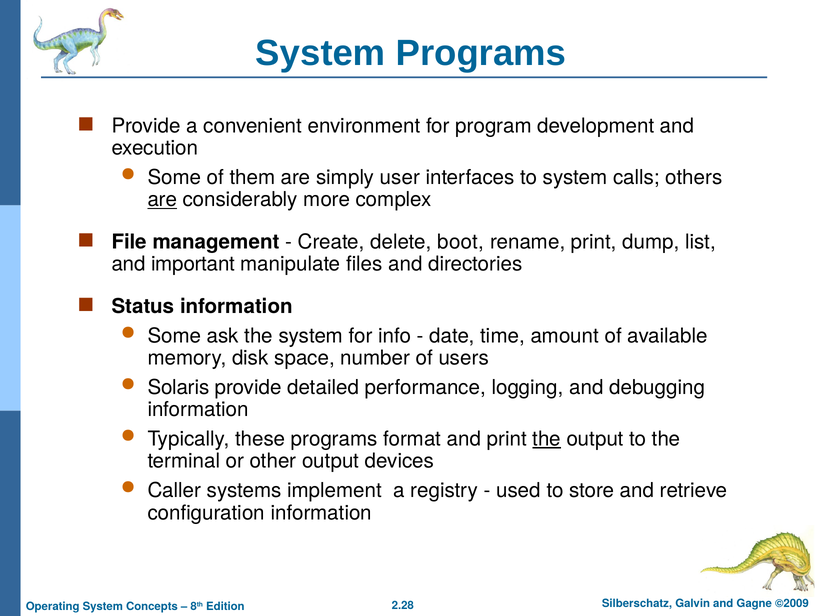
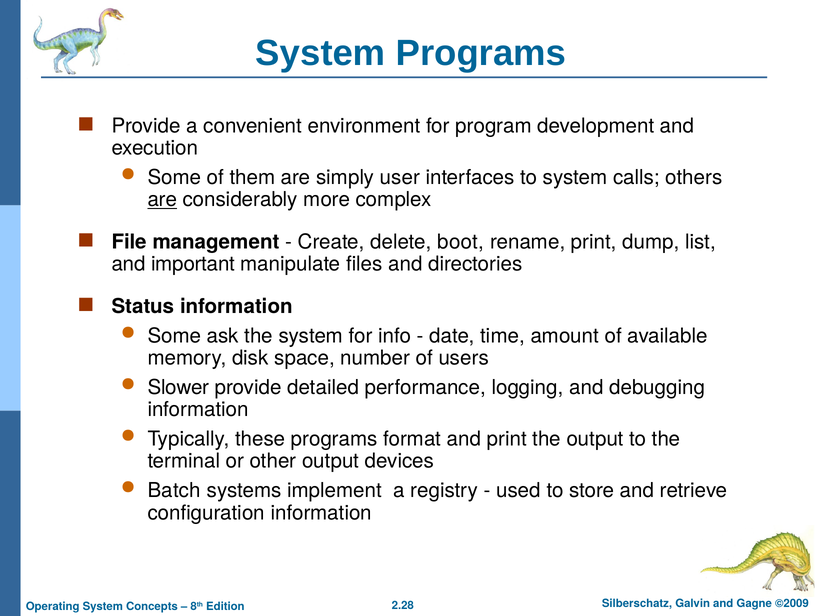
Solaris: Solaris -> Slower (178, 388)
the underline: present -> none (547, 439)
Caller: Caller -> Batch (174, 491)
